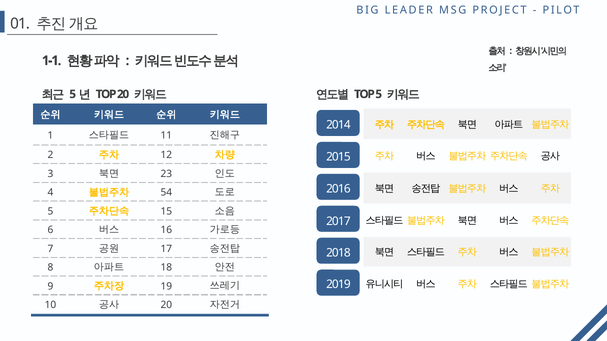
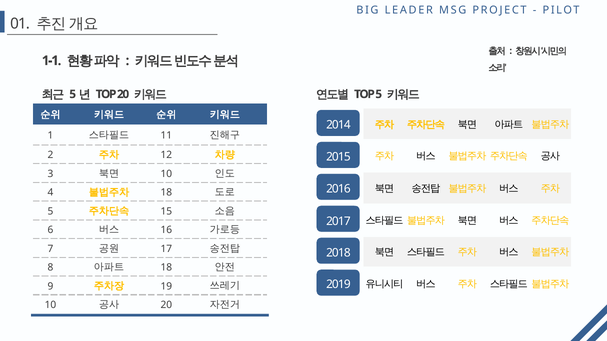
23: 23 -> 10 (166, 174)
54: 54 -> 18 (166, 193)
